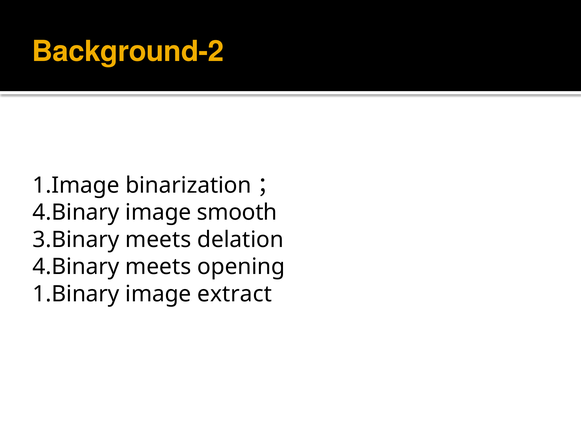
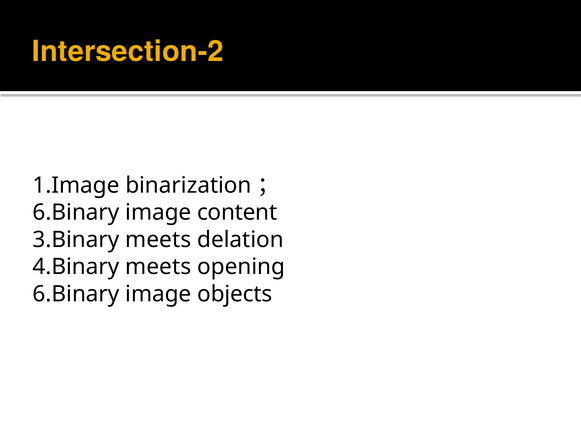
Background-2: Background-2 -> Intersection-2 (128, 52)
4.Binary: 4.Binary -> 6.Binary (76, 212)
smooth: smooth -> content (237, 212)
1.Binary: 1.Binary -> 6.Binary (76, 294)
extract: extract -> objects (235, 294)
